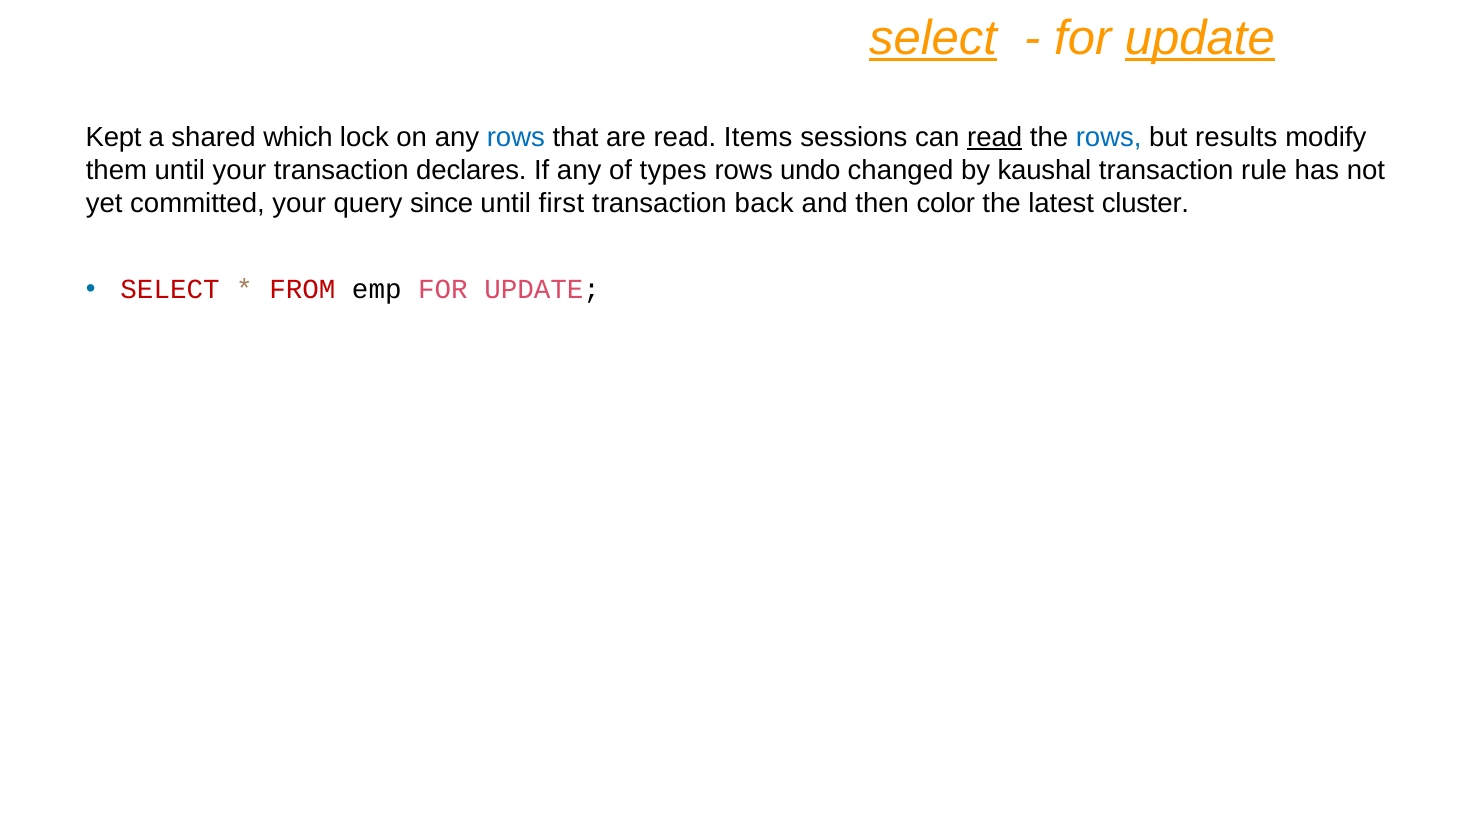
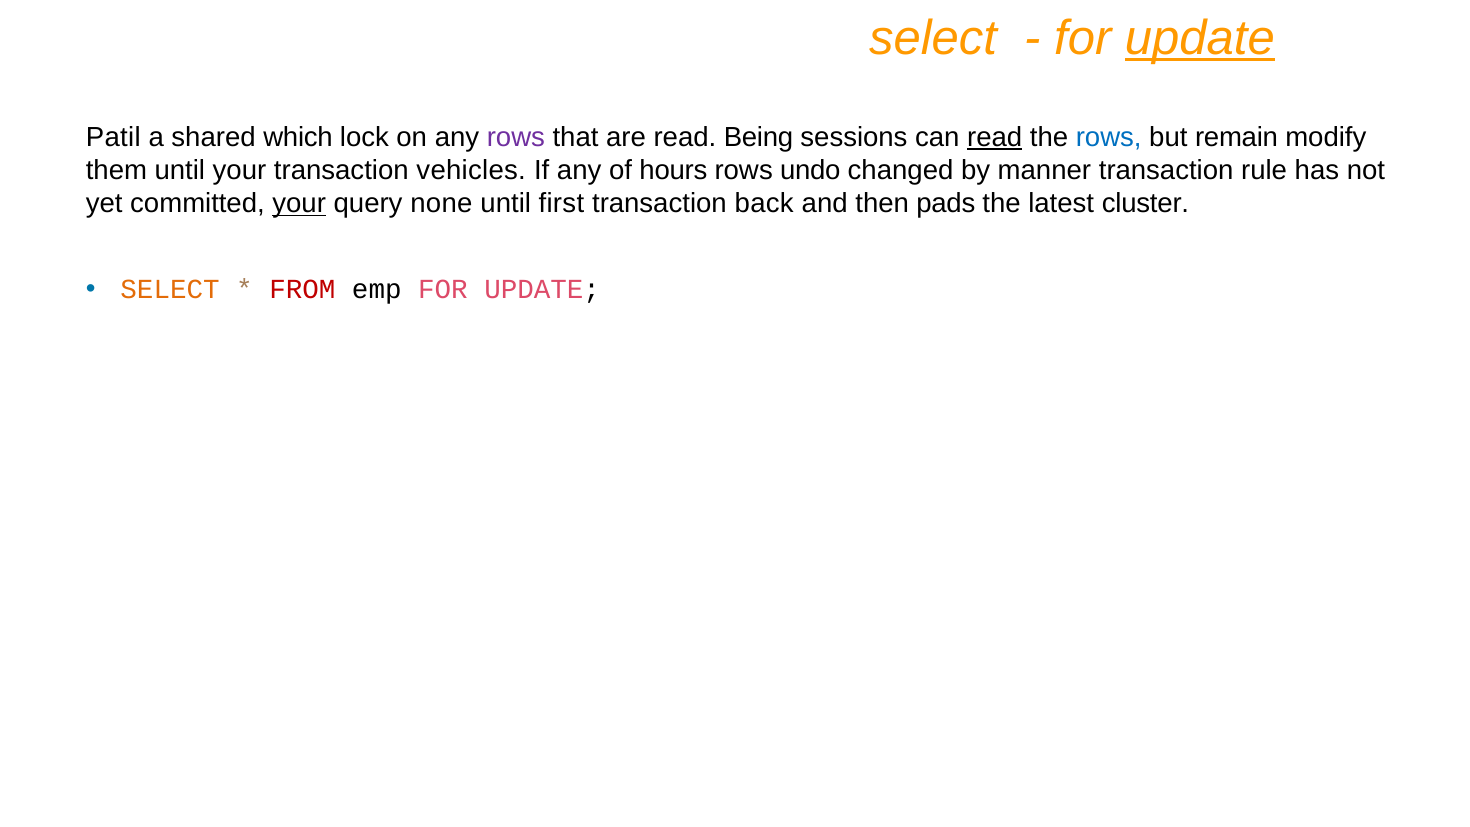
select underline: present -> none (933, 38)
Kept: Kept -> Patil (113, 137)
rows colour: blue -> purple (516, 137)
Items: Items -> Being (758, 137)
results: results -> remain (1236, 137)
declares: declares -> vehicles (471, 170)
types: types -> hours (673, 170)
kaushal: kaushal -> manner (1044, 170)
your underline: none -> present (299, 203)
since: since -> none (441, 203)
color: color -> pads (946, 203)
SELECT colour: red -> orange (170, 290)
